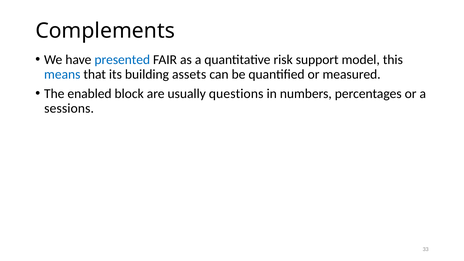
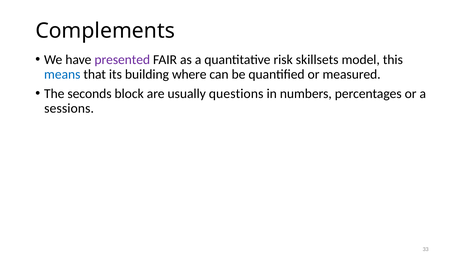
presented colour: blue -> purple (122, 60)
support: support -> skillsets (317, 60)
assets: assets -> where (189, 74)
enabled: enabled -> seconds (90, 94)
